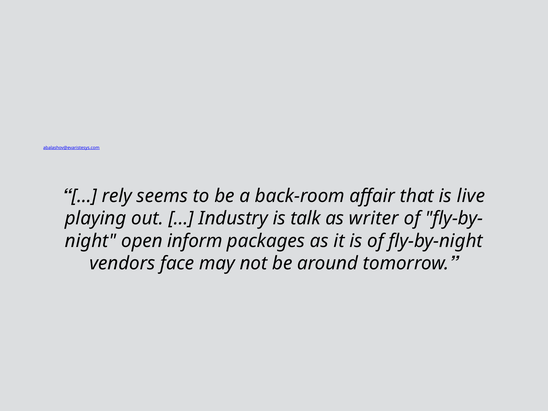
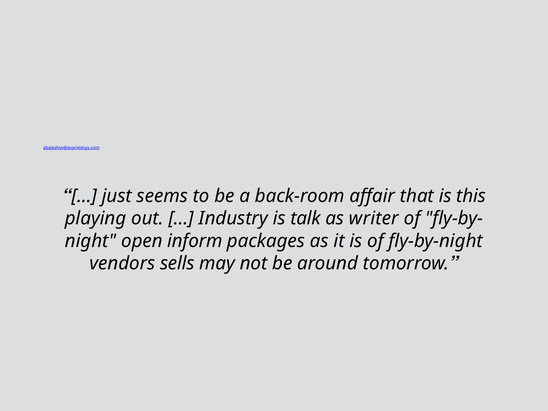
rely: rely -> just (117, 196)
live: live -> this (471, 196)
face: face -> sells (177, 263)
